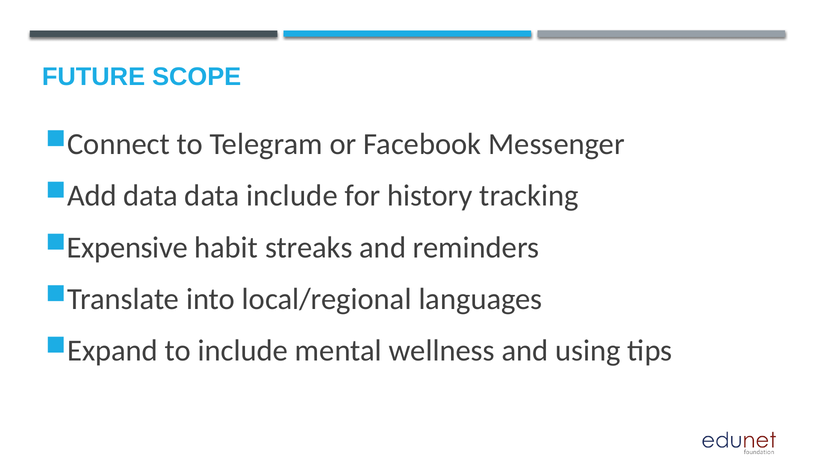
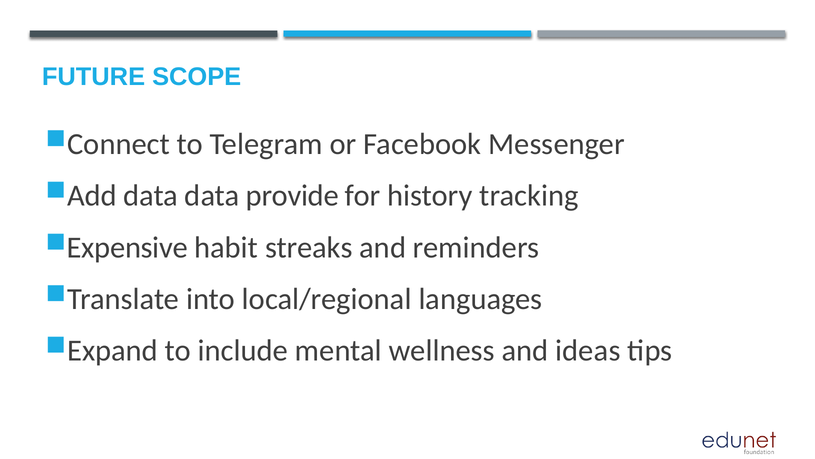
data include: include -> provide (292, 196)
using: using -> ideas (588, 350)
